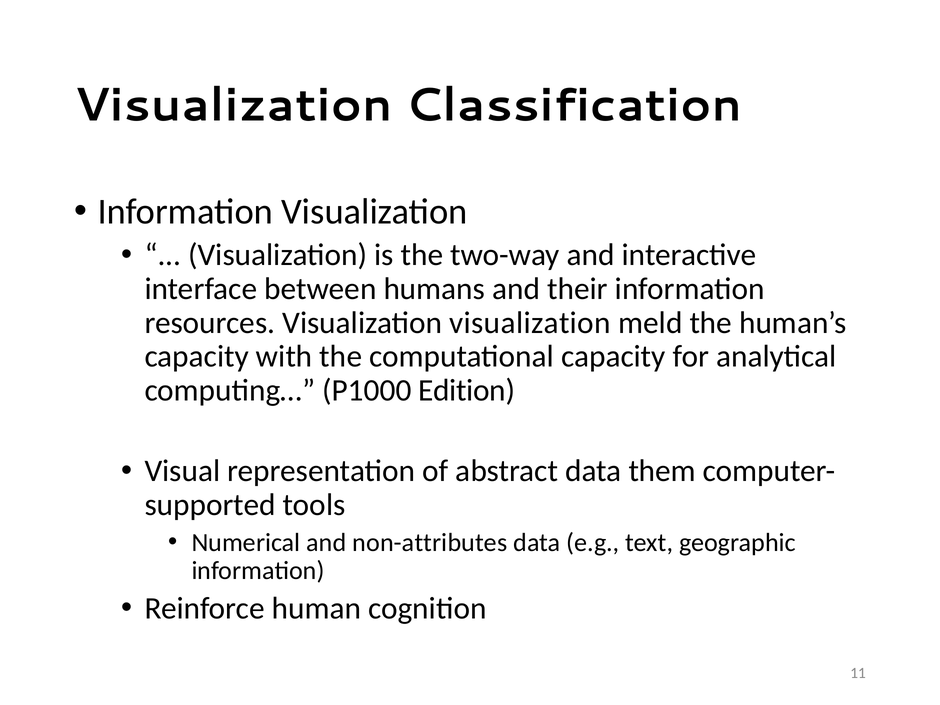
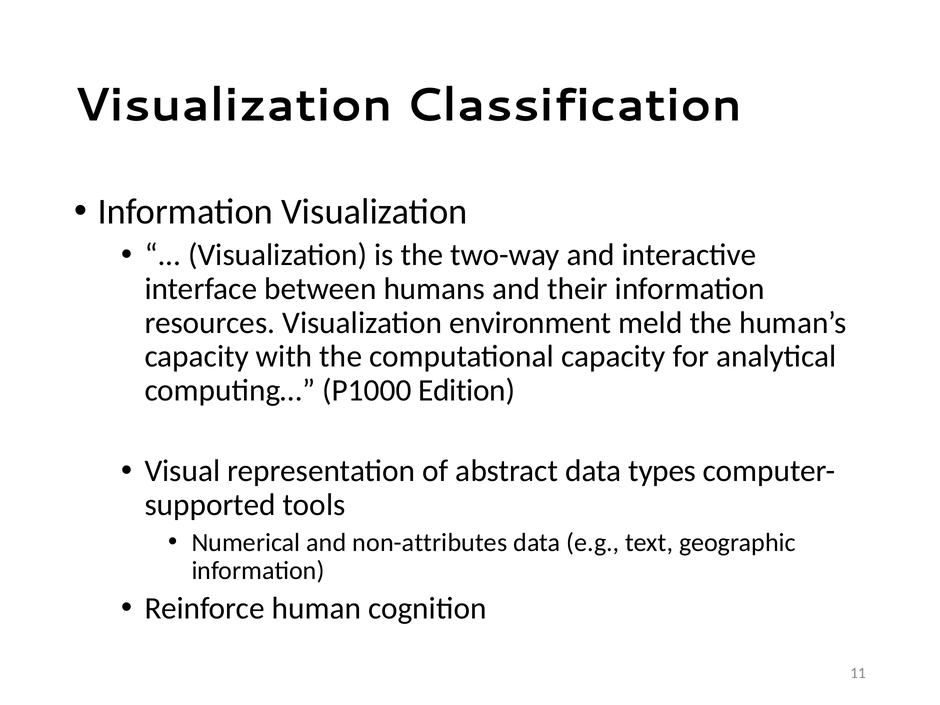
Visualization visualization: visualization -> environment (530, 323)
them: them -> types (662, 471)
